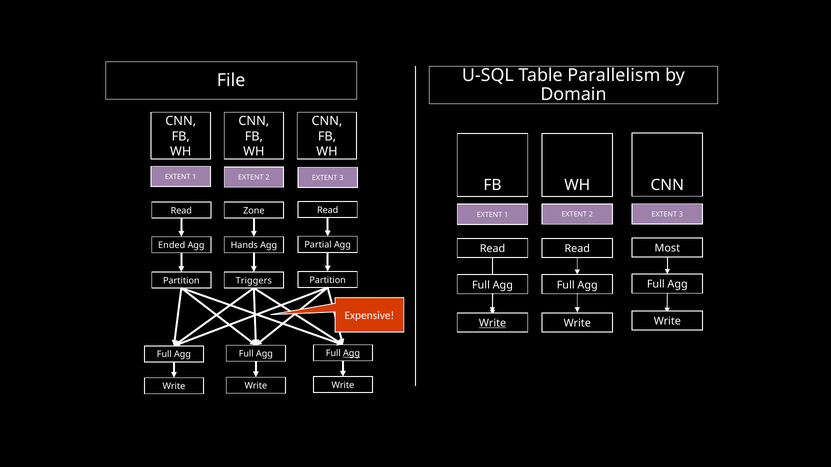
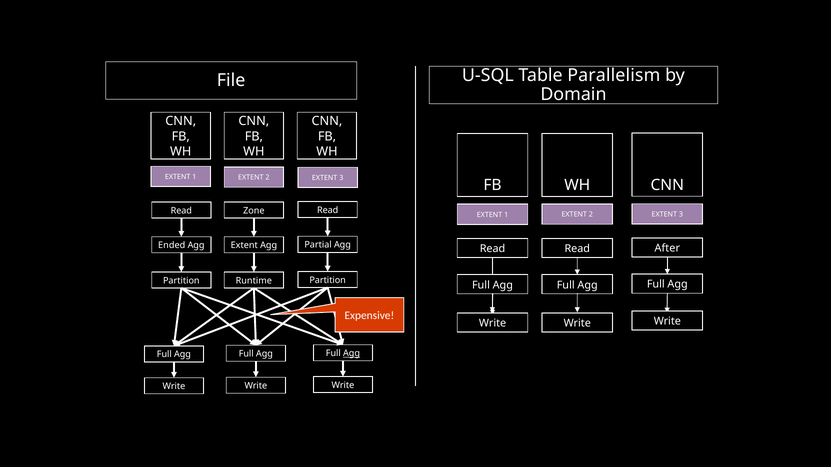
Agg Hands: Hands -> Extent (244, 246)
Most: Most -> After (667, 248)
Triggers: Triggers -> Runtime (254, 281)
Write underline: present -> none (493, 323)
